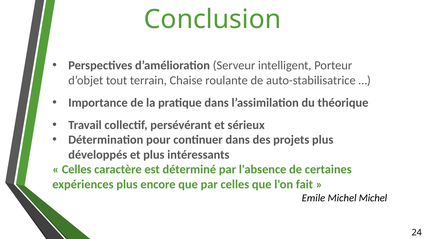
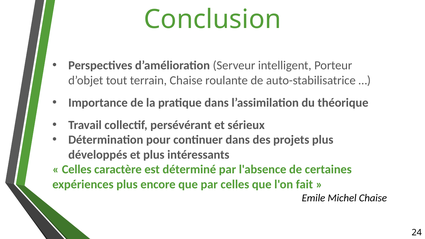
Michel Michel: Michel -> Chaise (373, 198)
